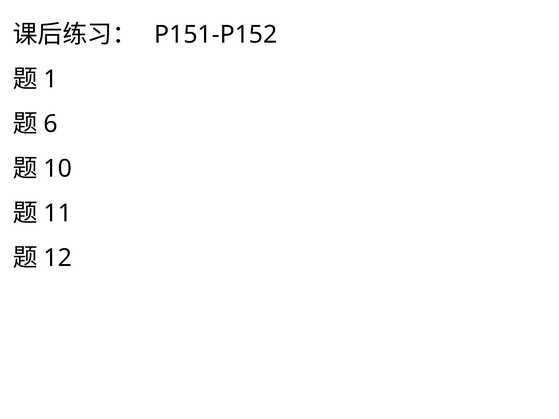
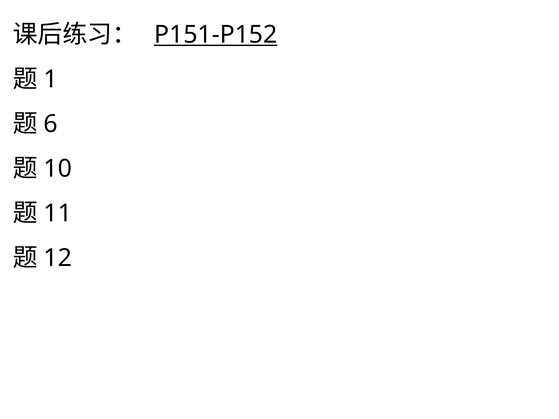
P151-P152 underline: none -> present (216, 35)
